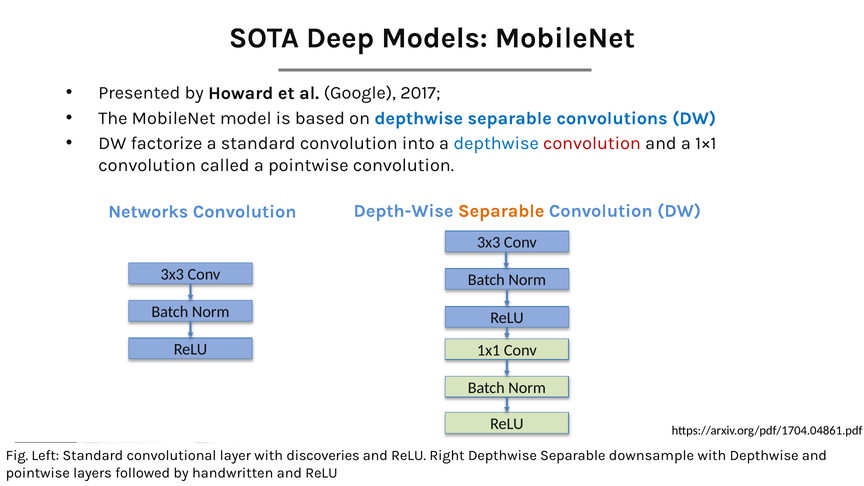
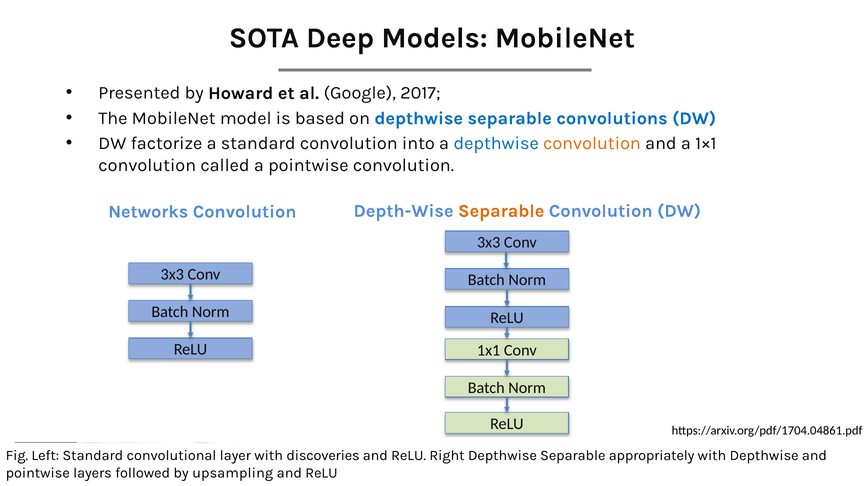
convolution colour: red -> orange (592, 143)
downsample: downsample -> appropriately (652, 456)
handwritten: handwritten -> upsampling (233, 473)
